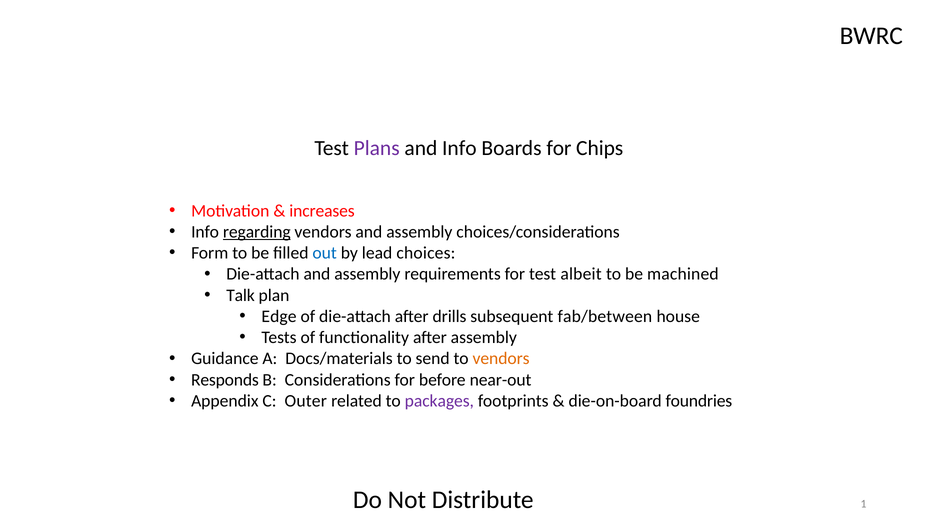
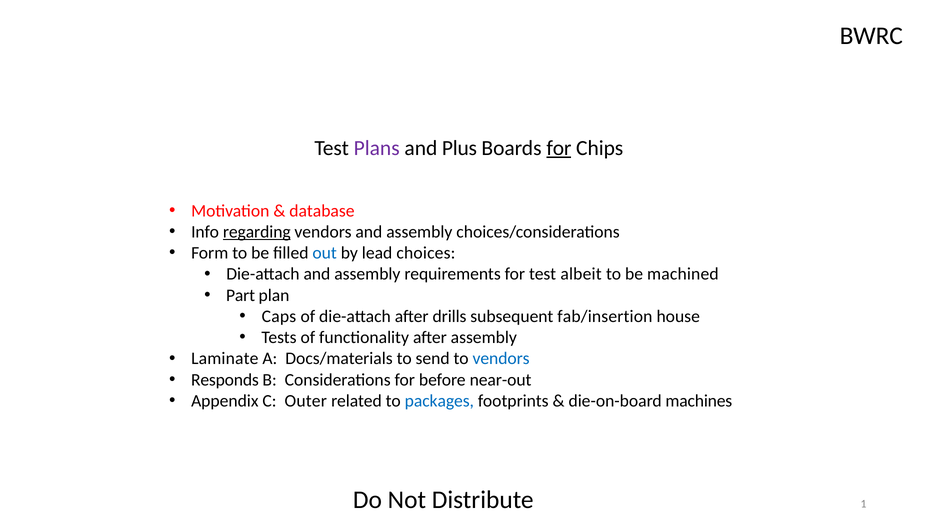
and Info: Info -> Plus (459, 148)
for underline: none -> present (559, 148)
increases: increases -> database (322, 211)
Talk: Talk -> Part (241, 295)
Edge: Edge -> Caps (279, 316)
fab/between: fab/between -> fab/insertion (605, 316)
Guidance: Guidance -> Laminate (225, 358)
vendors colour: orange -> blue (501, 358)
packages colour: purple -> blue (439, 401)
foundries: foundries -> machines (699, 401)
